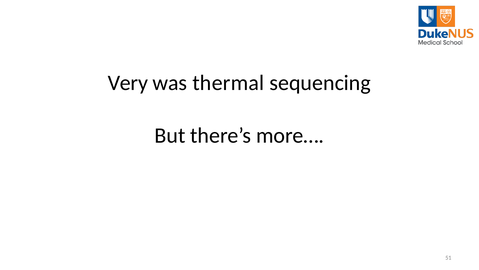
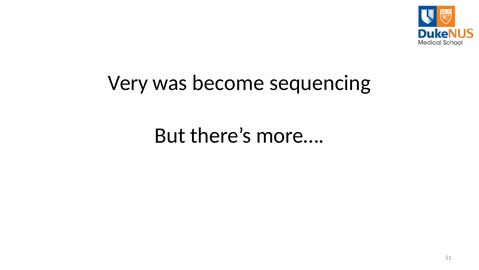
thermal: thermal -> become (228, 83)
